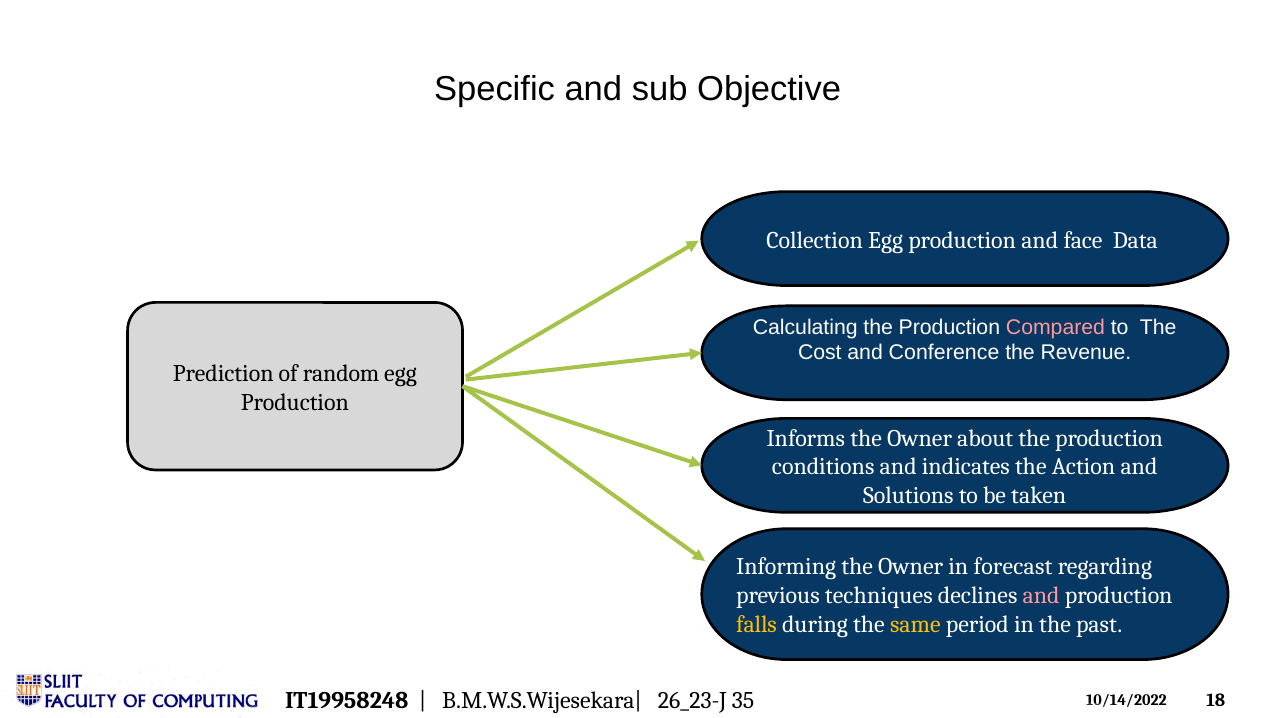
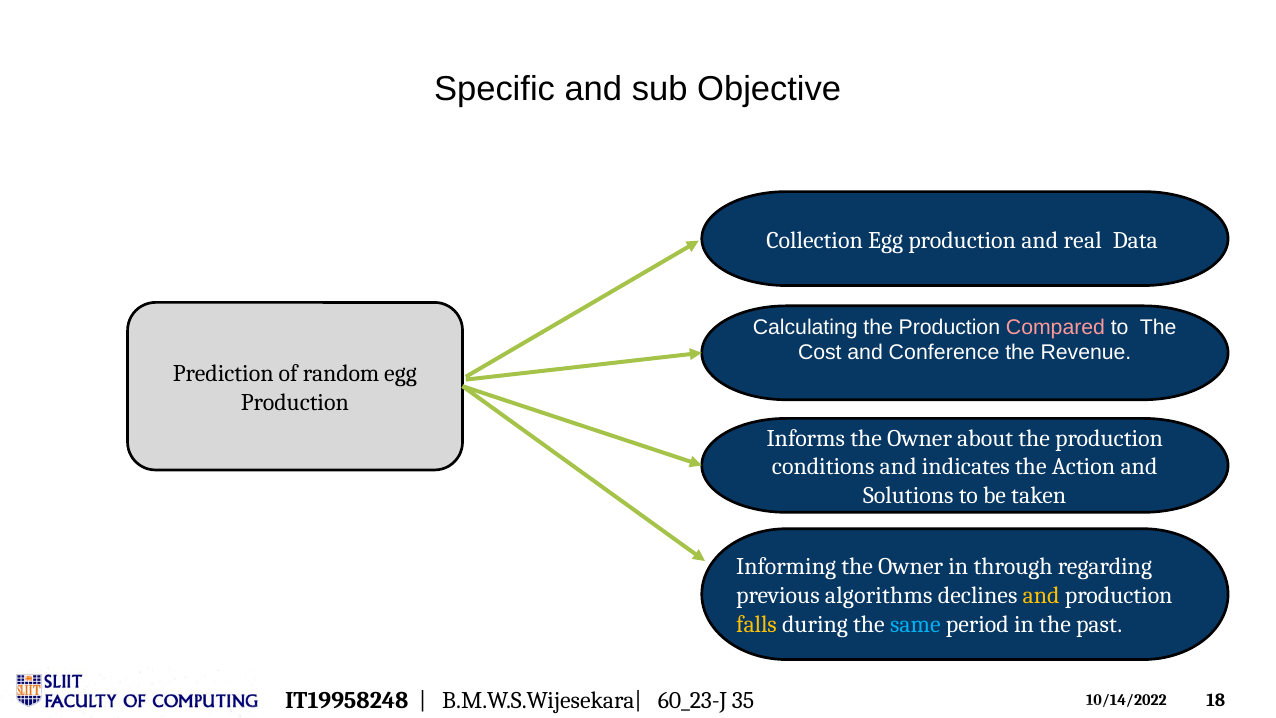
face: face -> real (1083, 240)
forecast: forecast -> through (1013, 567)
techniques: techniques -> algorithms (879, 596)
and colour: pink -> yellow (1041, 596)
same colour: yellow -> light blue (915, 624)
26_23-J: 26_23-J -> 60_23-J (692, 700)
